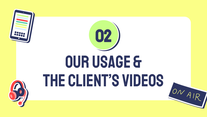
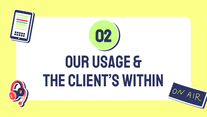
videos: videos -> within (143, 80)
